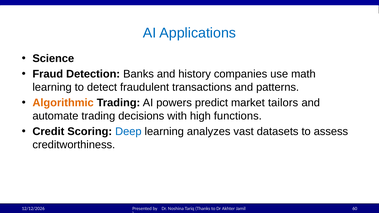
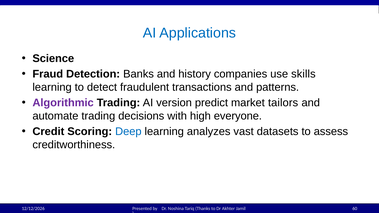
math: math -> skills (303, 74)
Algorithmic colour: orange -> purple (63, 103)
powers: powers -> version (174, 103)
functions: functions -> everyone (238, 116)
